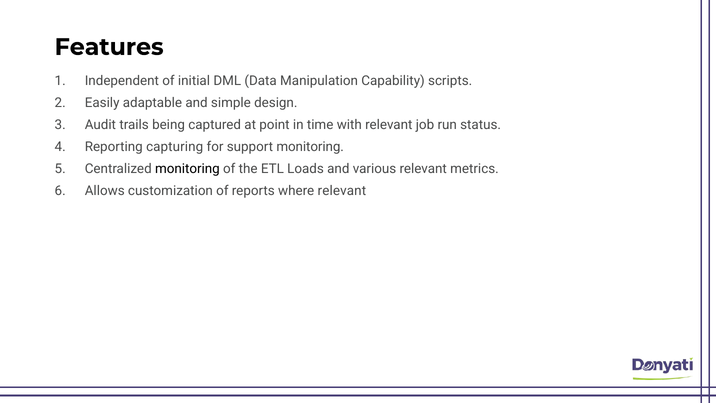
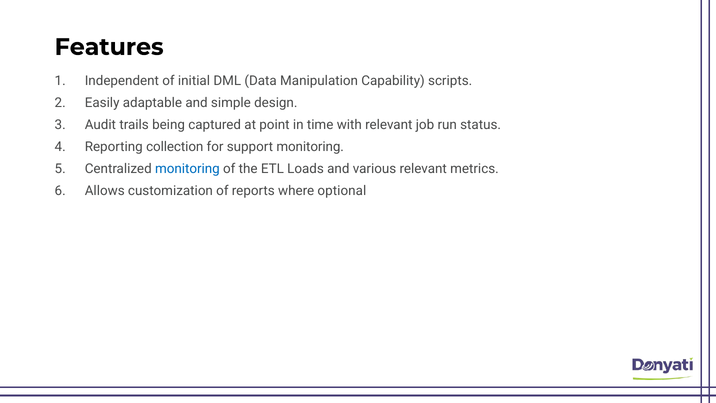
capturing: capturing -> collection (175, 147)
monitoring colour: black -> blue (187, 169)
where relevant: relevant -> optional (342, 191)
